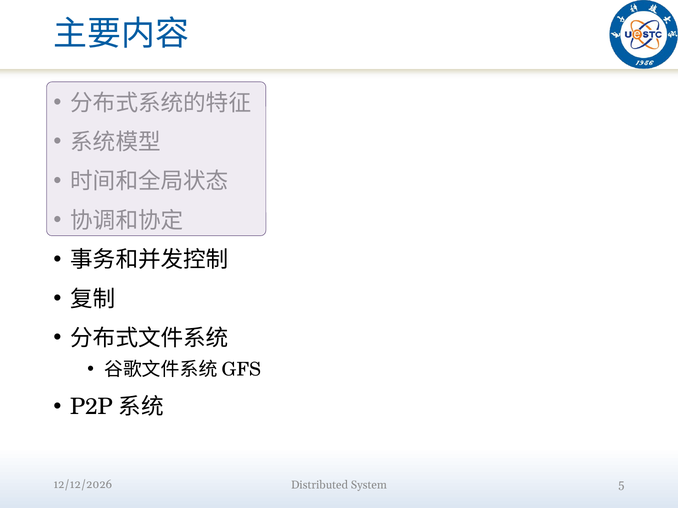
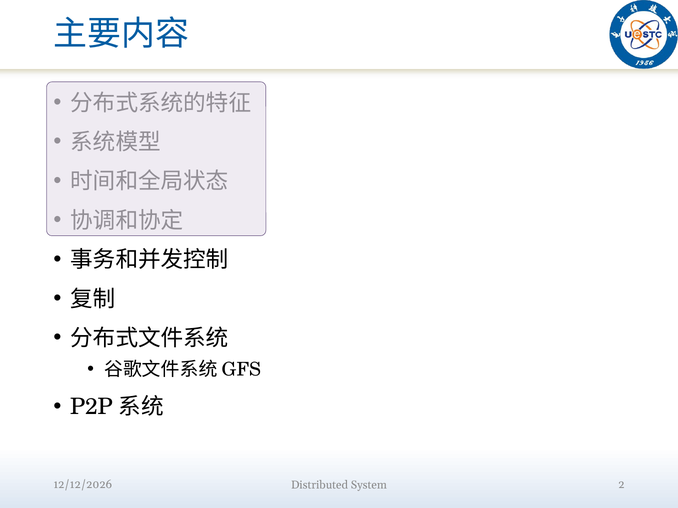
5: 5 -> 2 (621, 485)
